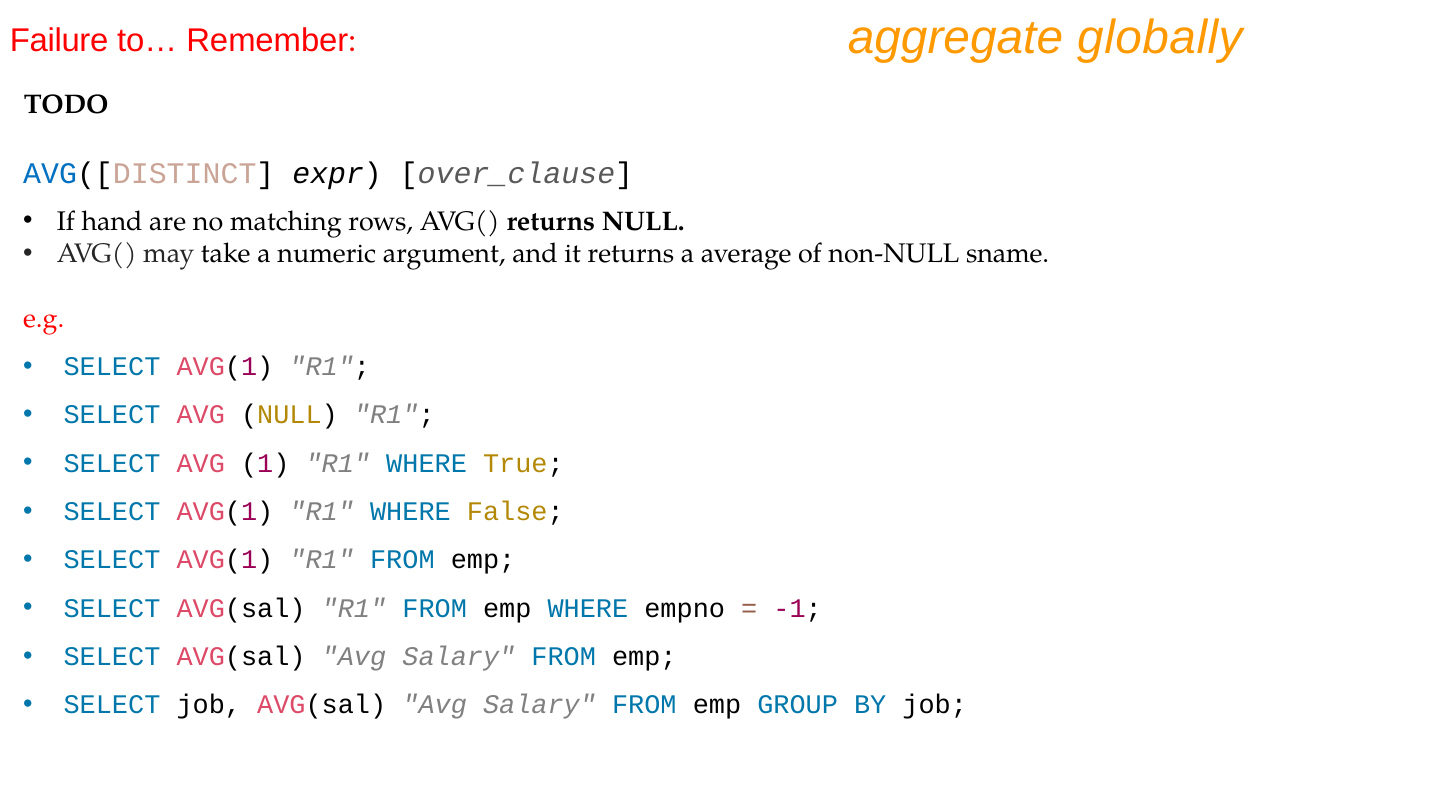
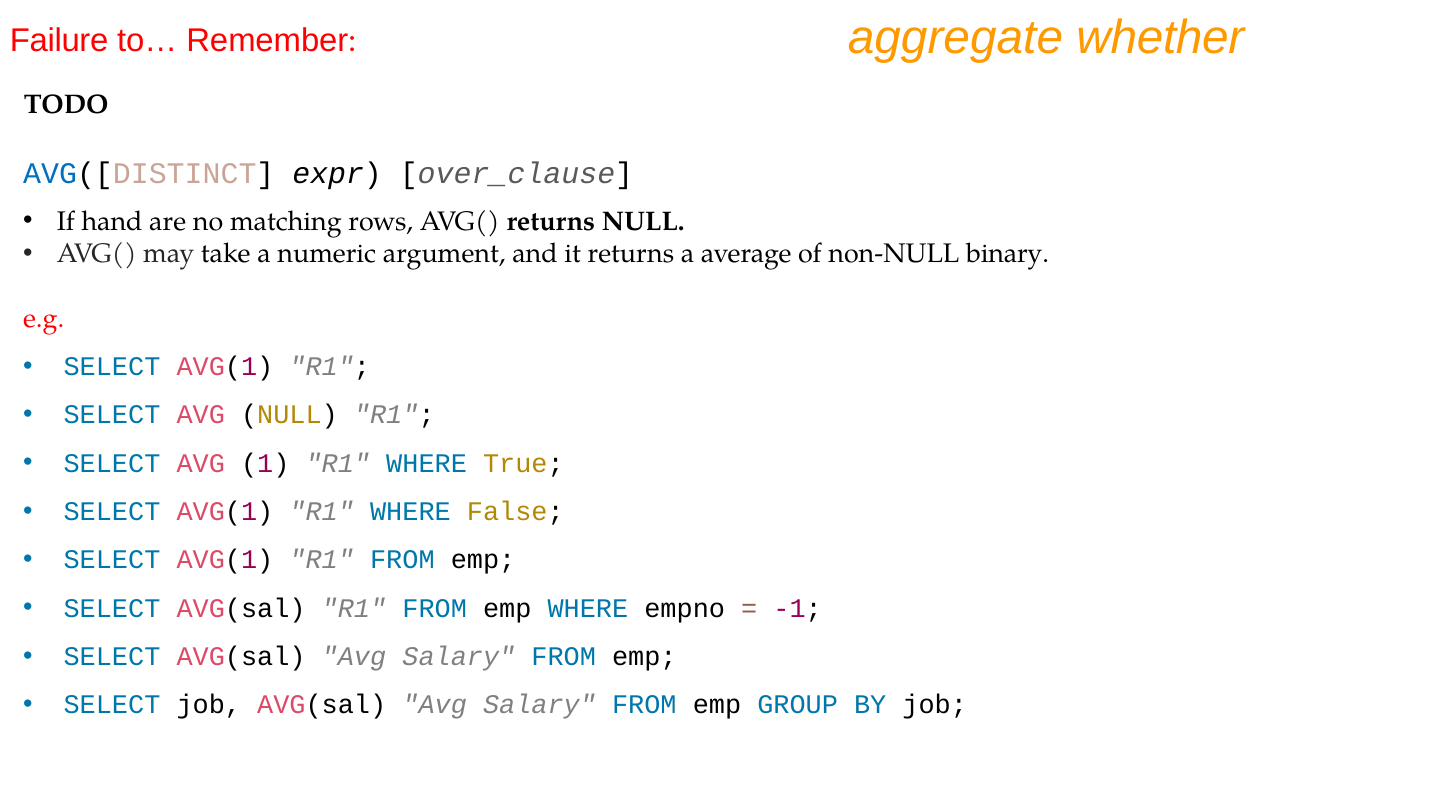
globally: globally -> whether (1160, 37)
sname: sname -> binary (1008, 254)
